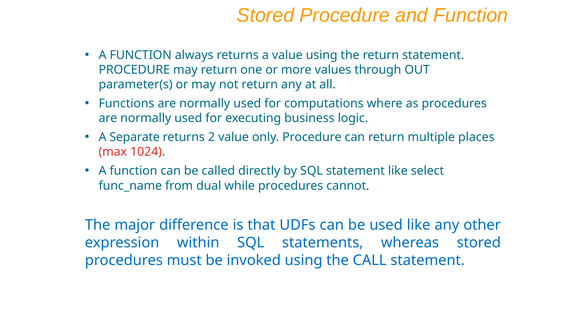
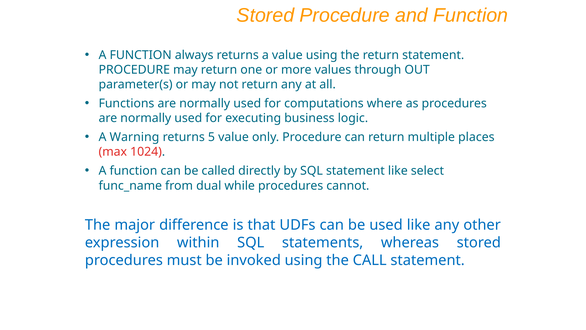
Separate: Separate -> Warning (134, 137)
2: 2 -> 5 (211, 137)
